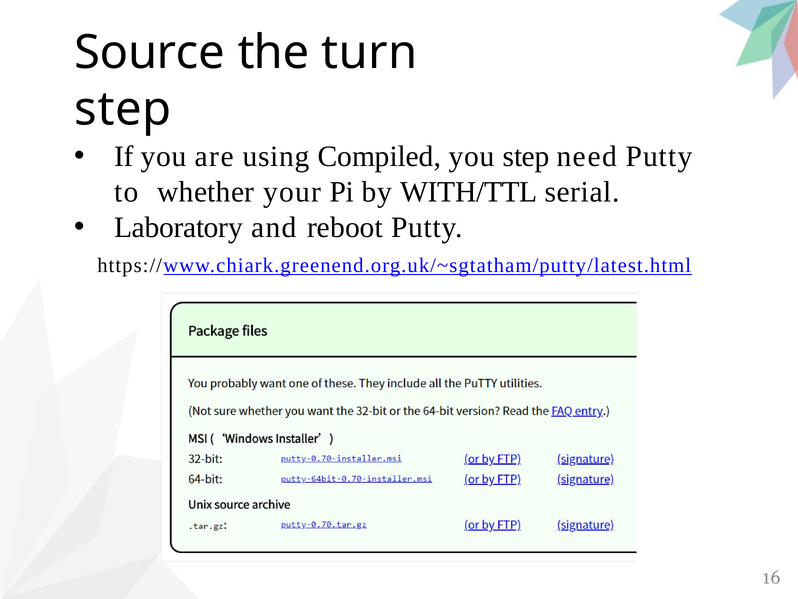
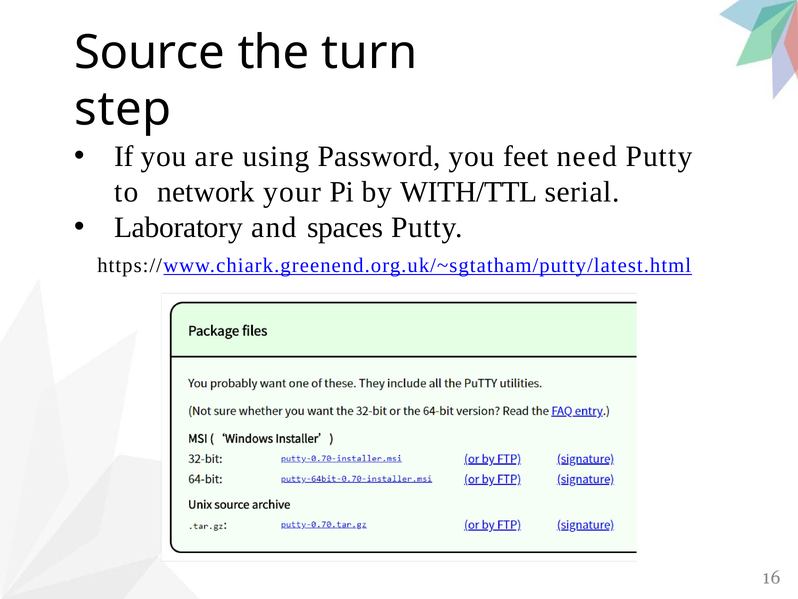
Compiled: Compiled -> Password (379, 157)
you step: step -> feet (526, 157)
whether: whether -> network (206, 192)
reboot: reboot -> spaces (345, 228)
